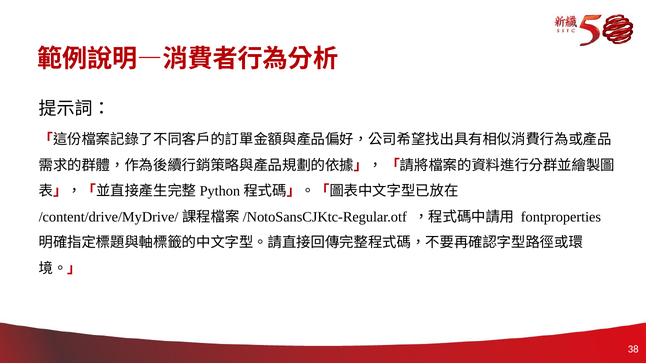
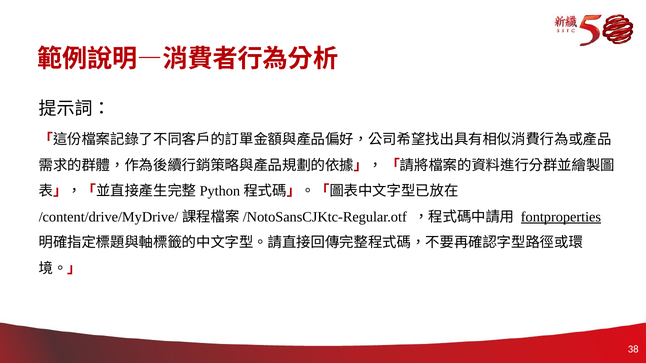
fontproperties underline: none -> present (561, 217)
